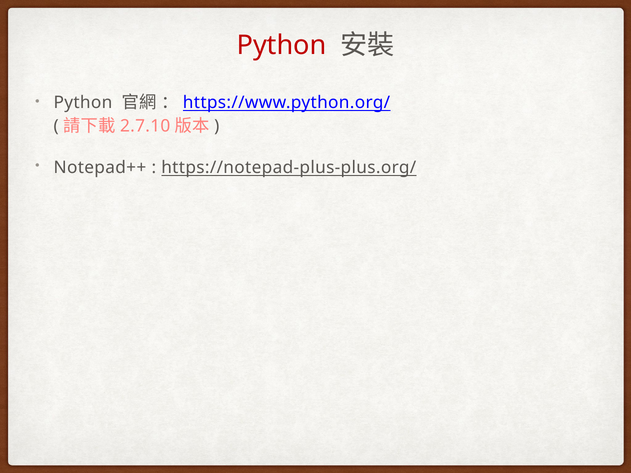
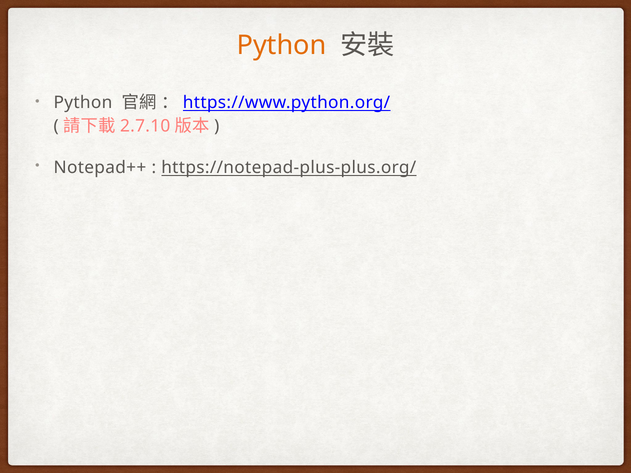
Python colour: red -> orange (282, 46)
